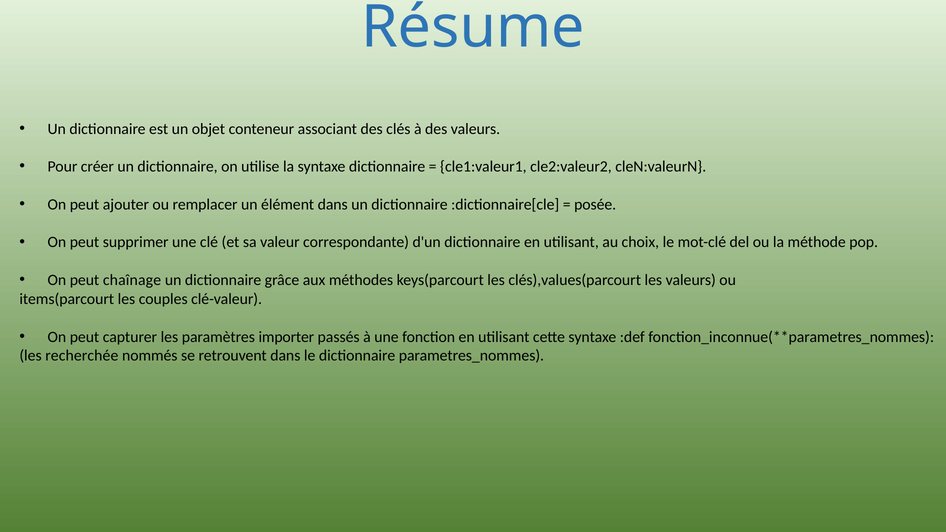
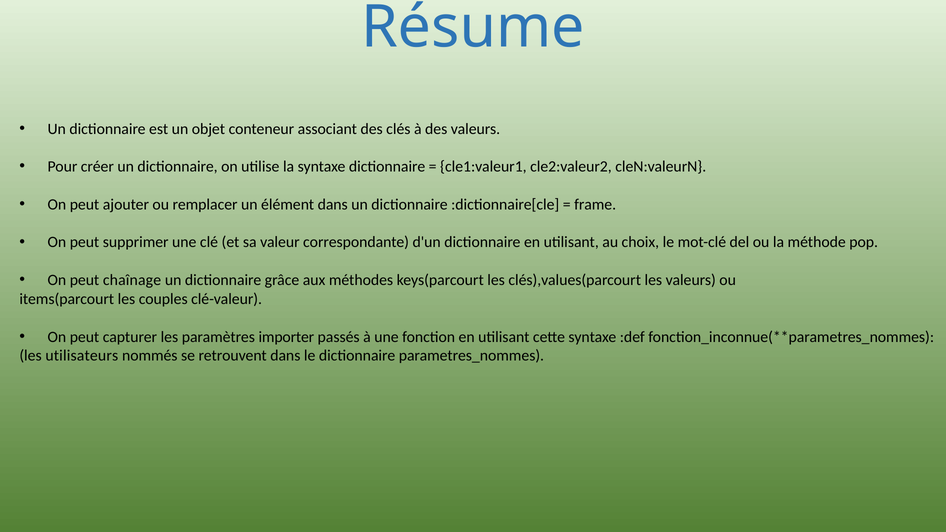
posée: posée -> frame (595, 205)
recherchée: recherchée -> utilisateurs (82, 356)
